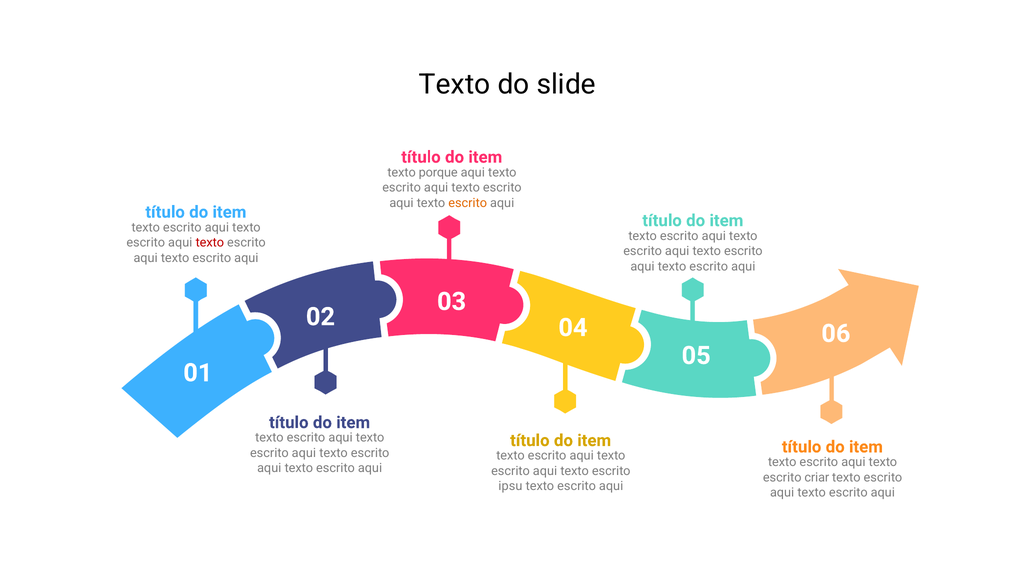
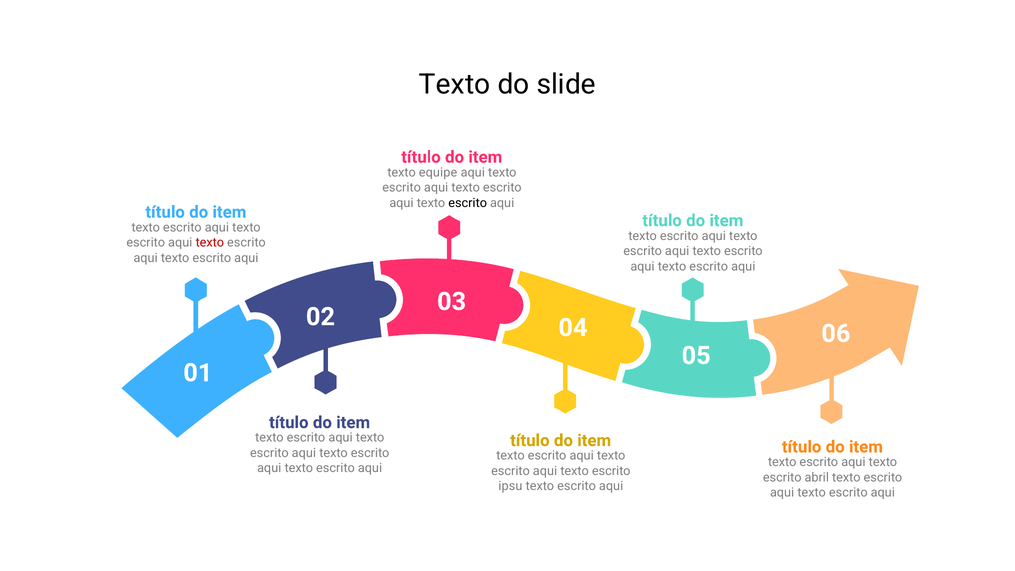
porque: porque -> equipe (438, 172)
escrito colour: orange -> black (468, 203)
criar: criar -> abril (817, 477)
